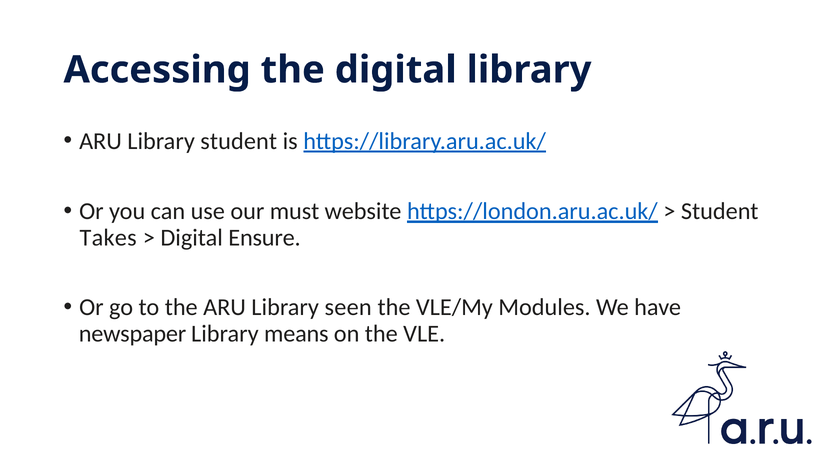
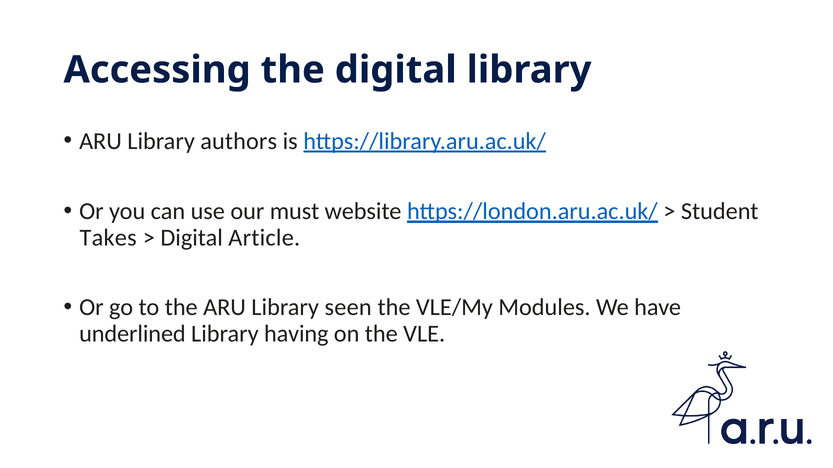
Library student: student -> authors (239, 141)
Ensure: Ensure -> Article (264, 238)
newspaper: newspaper -> underlined (132, 334)
means: means -> having (296, 334)
